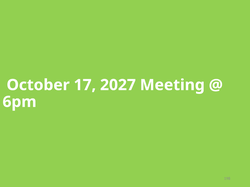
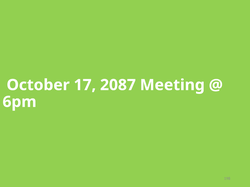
2027: 2027 -> 2087 (118, 85)
